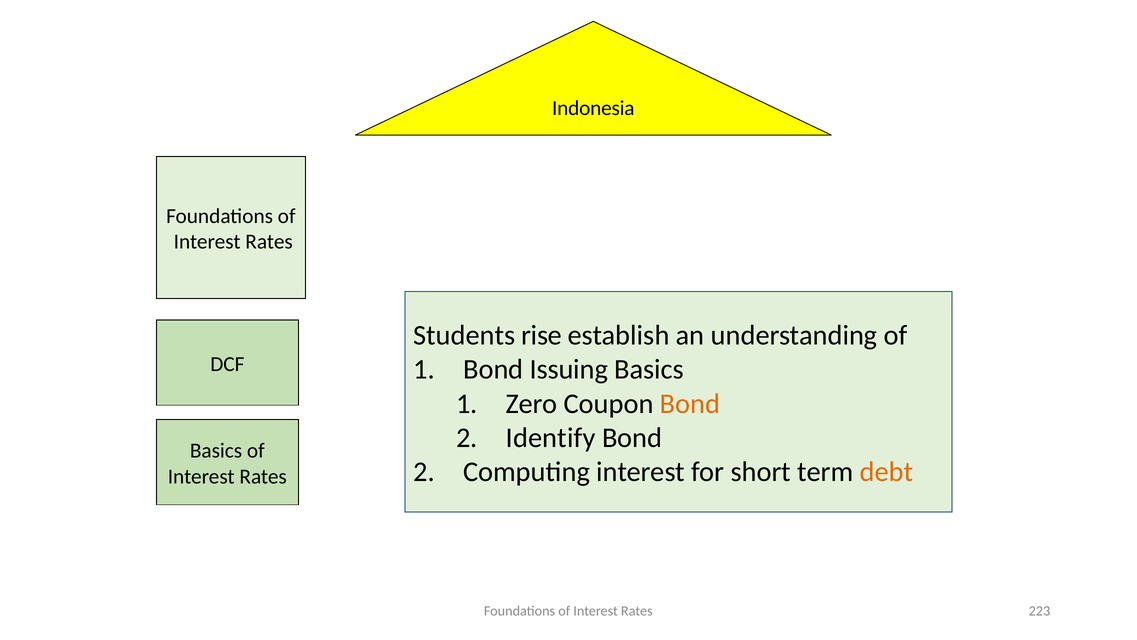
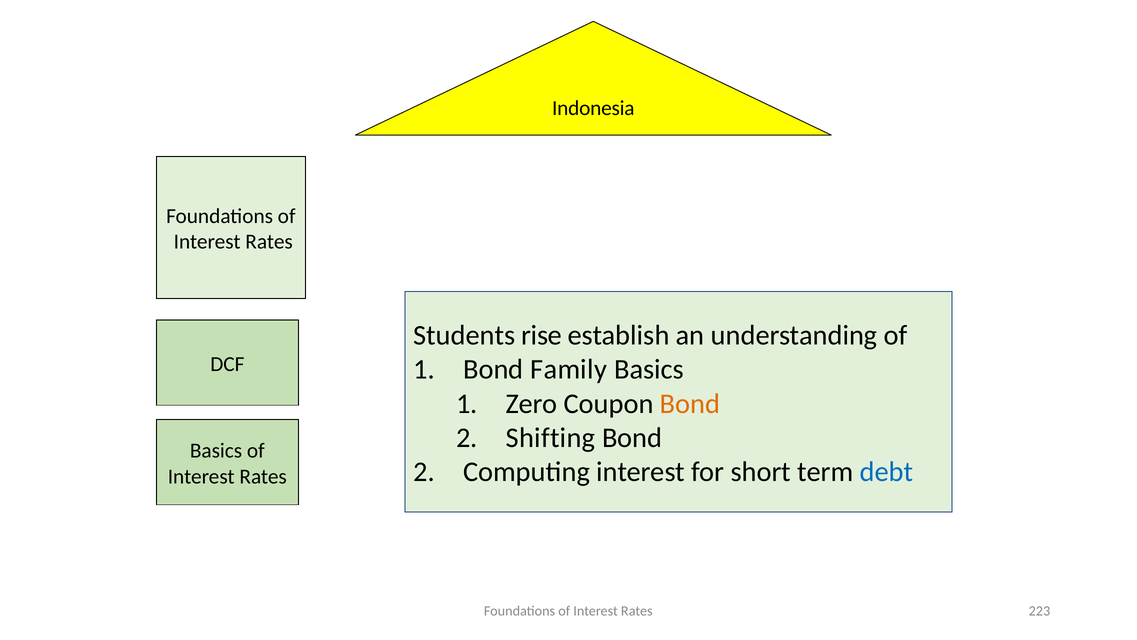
Issuing: Issuing -> Family (569, 369)
Identify: Identify -> Shifting (551, 438)
debt colour: orange -> blue (886, 472)
